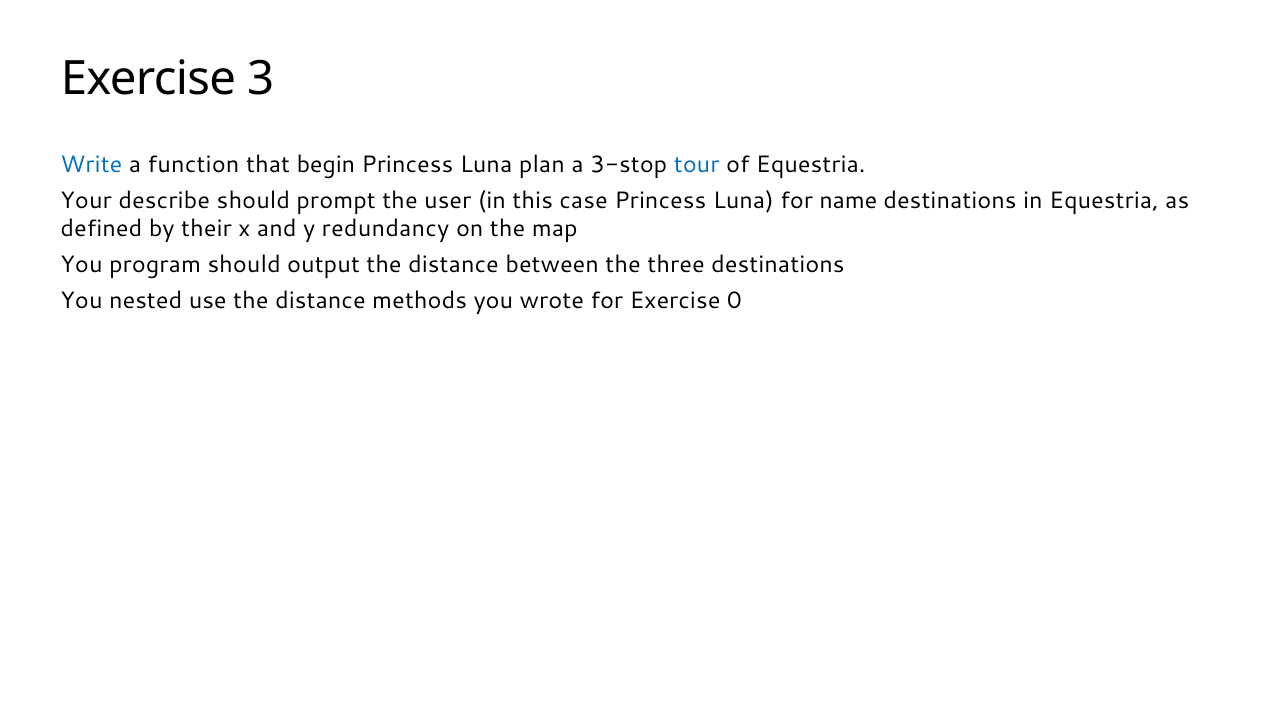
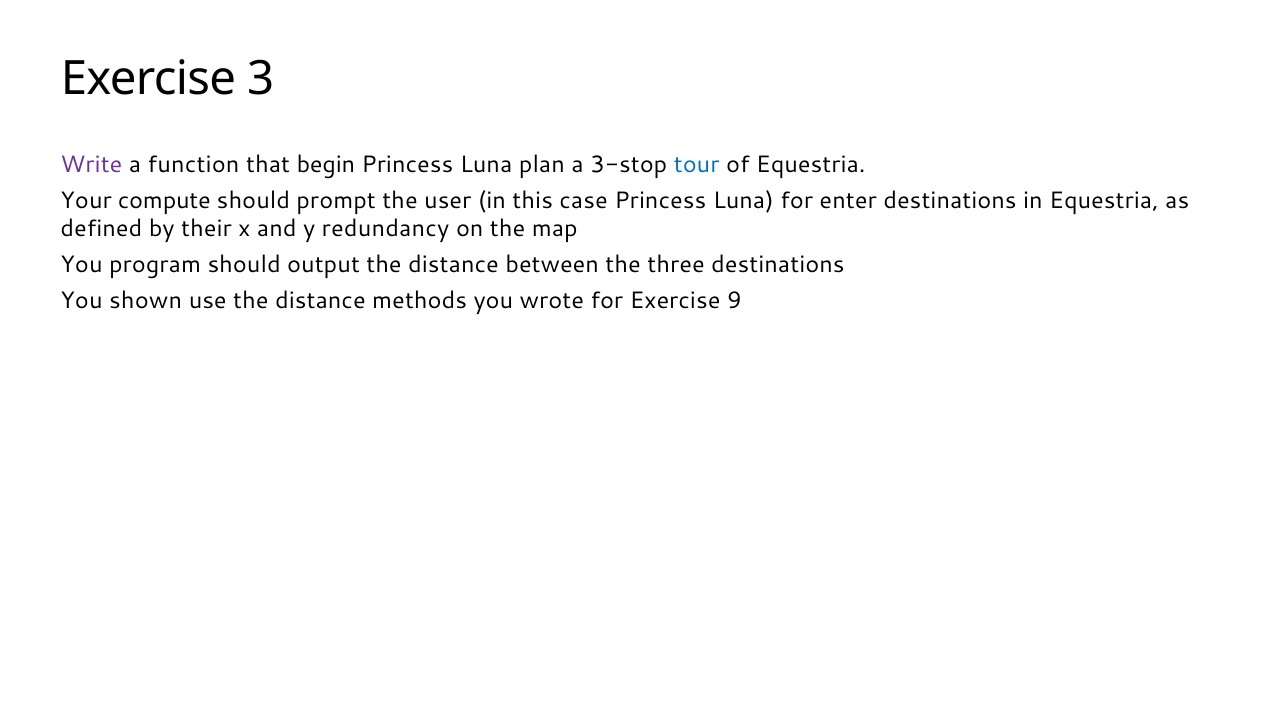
Write colour: blue -> purple (91, 164)
describe: describe -> compute (164, 200)
name: name -> enter (848, 200)
nested: nested -> shown (146, 300)
0: 0 -> 9 (734, 300)
